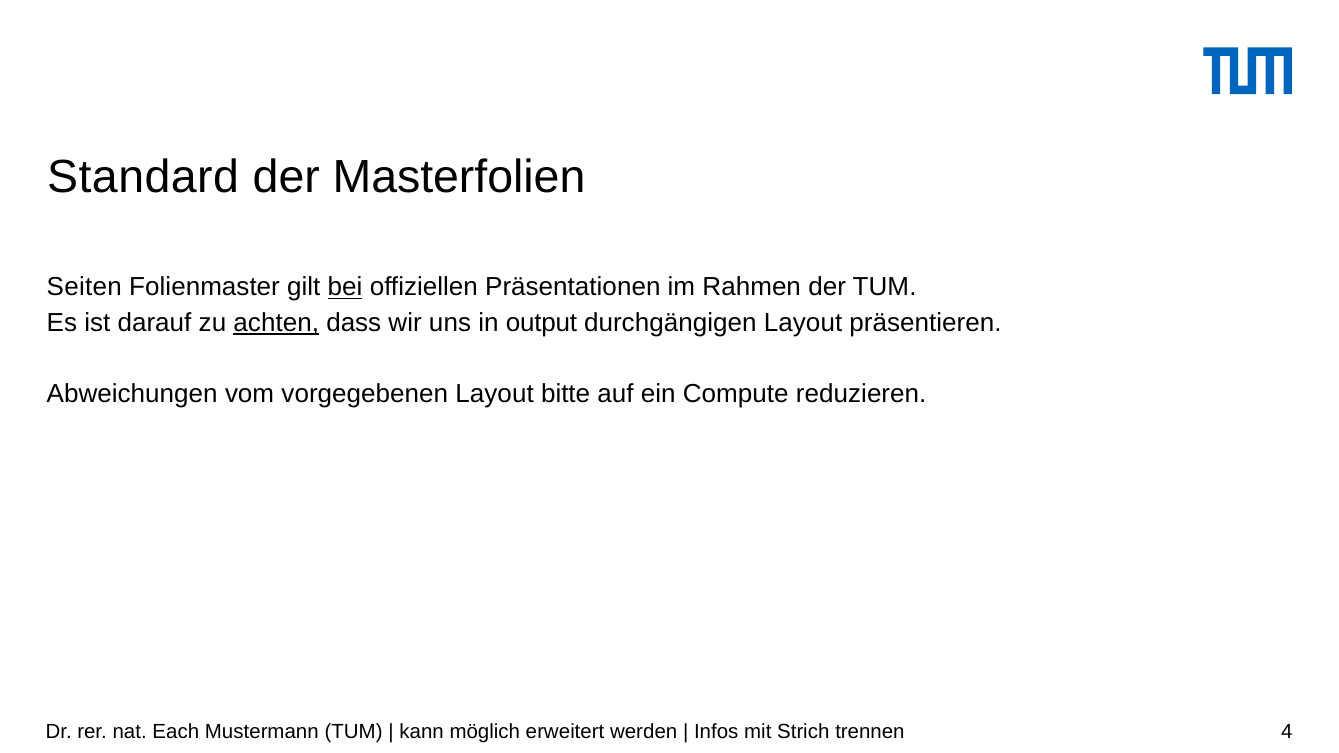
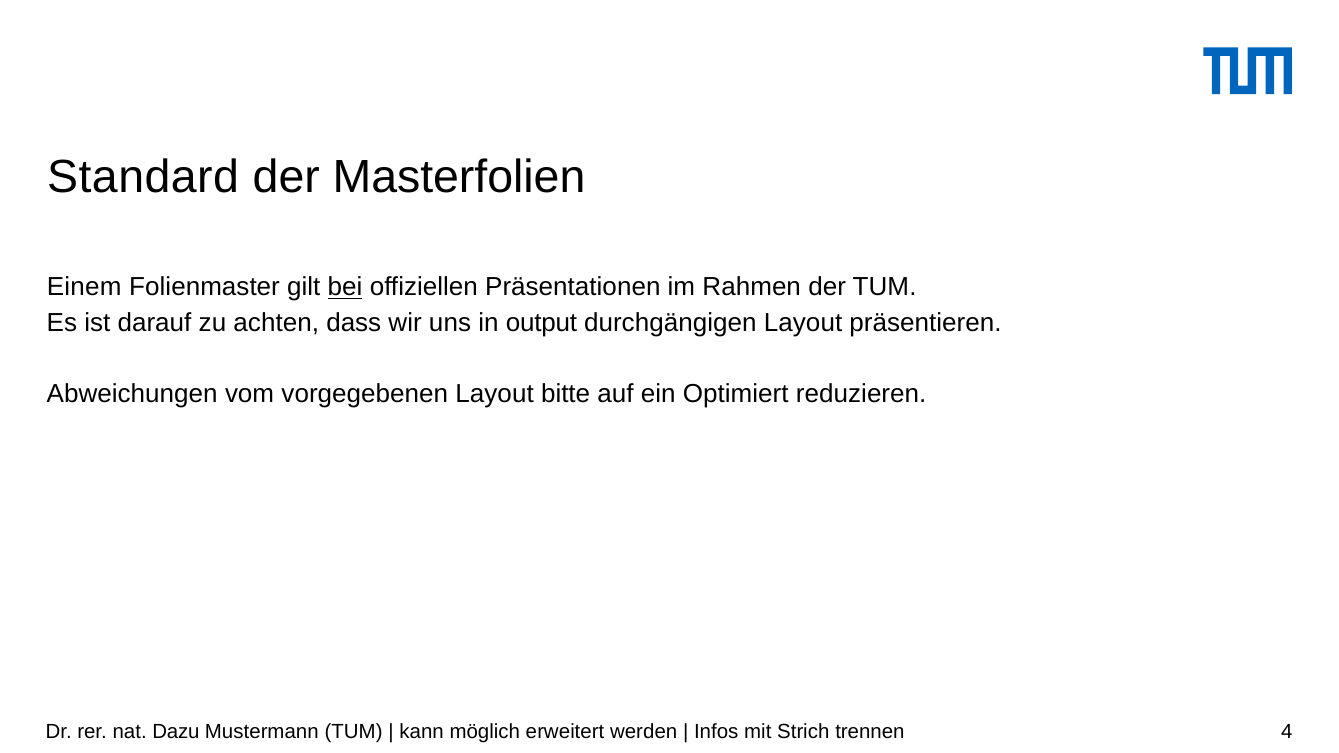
Seiten: Seiten -> Einem (84, 287)
achten underline: present -> none (276, 323)
Compute: Compute -> Optimiert (736, 394)
Each: Each -> Dazu (176, 732)
